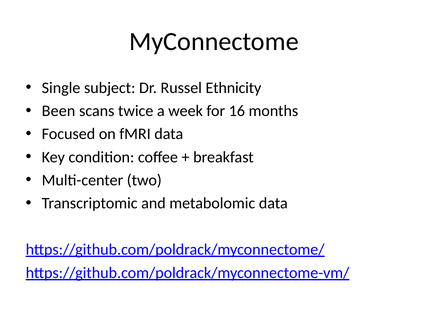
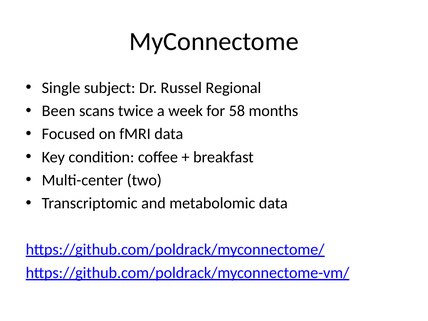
Ethnicity: Ethnicity -> Regional (233, 88)
16: 16 -> 58 (237, 111)
